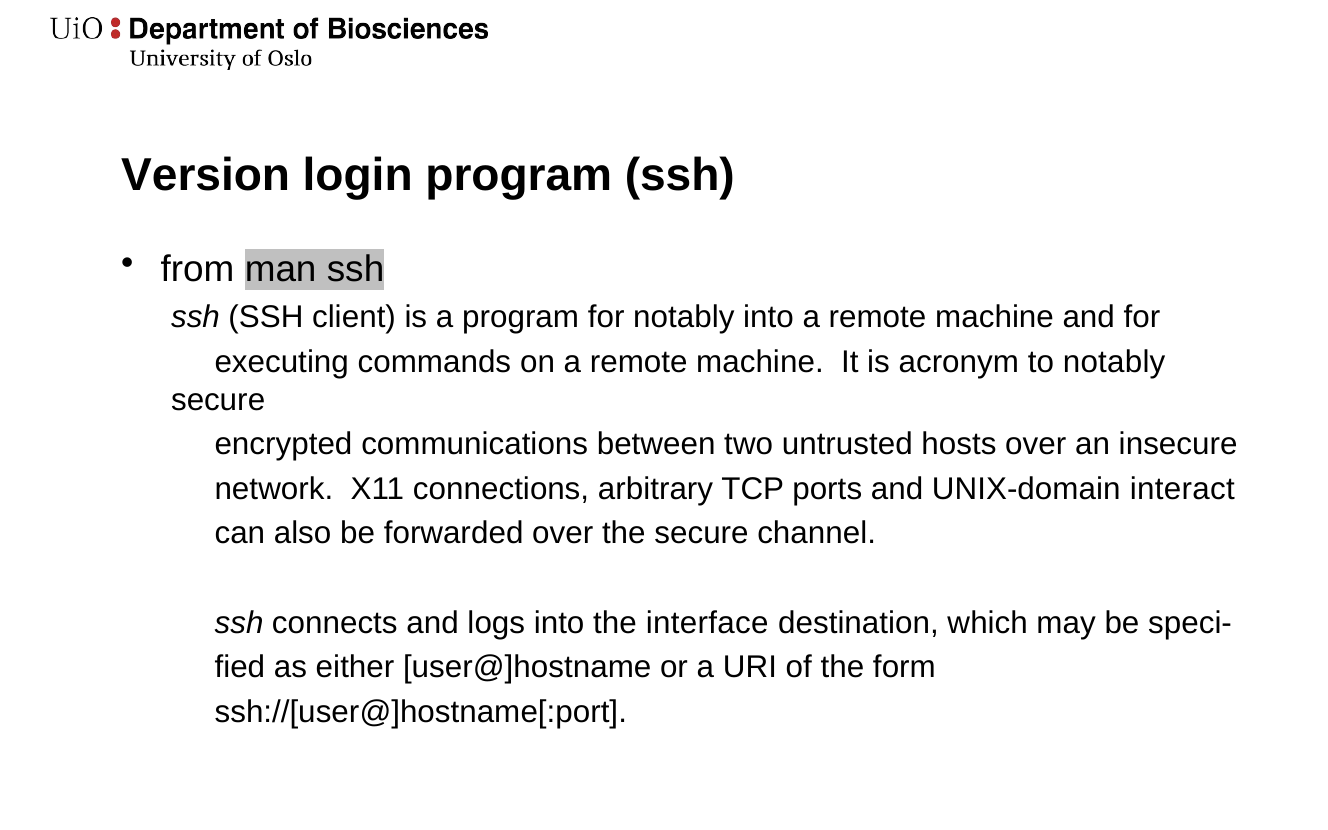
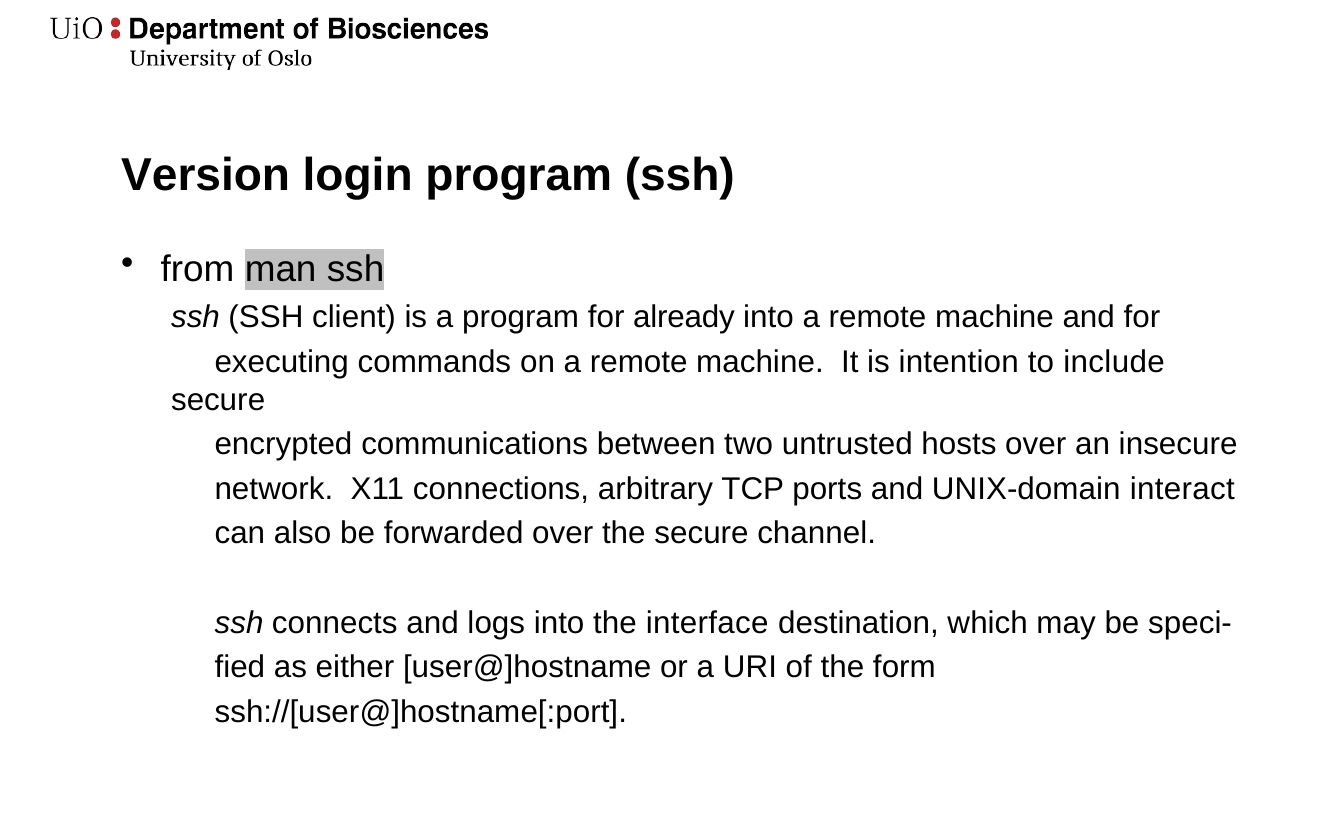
for notably: notably -> already (684, 317)
acronym: acronym -> intention (959, 362)
to notably: notably -> include (1114, 362)
